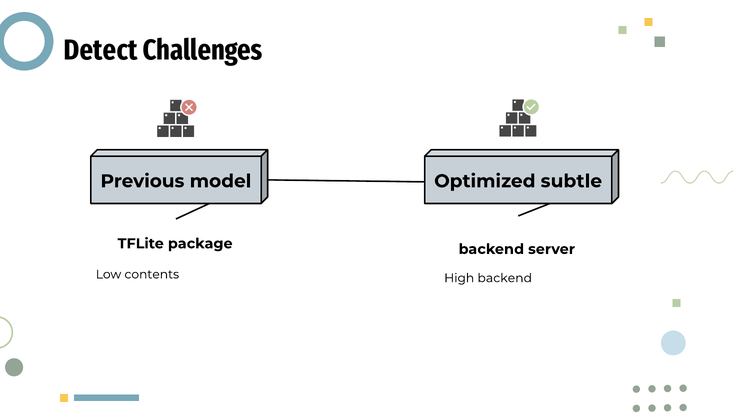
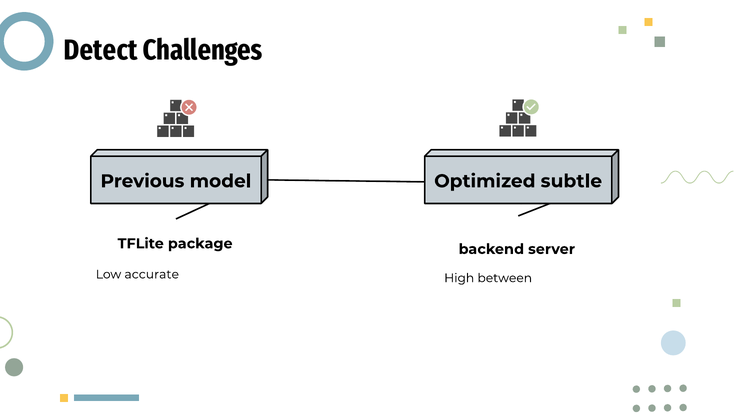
contents: contents -> accurate (152, 274)
High backend: backend -> between (505, 278)
